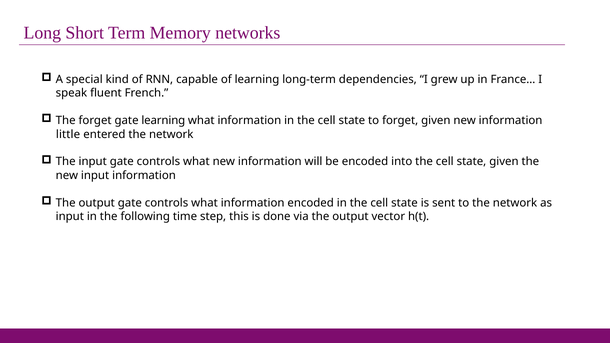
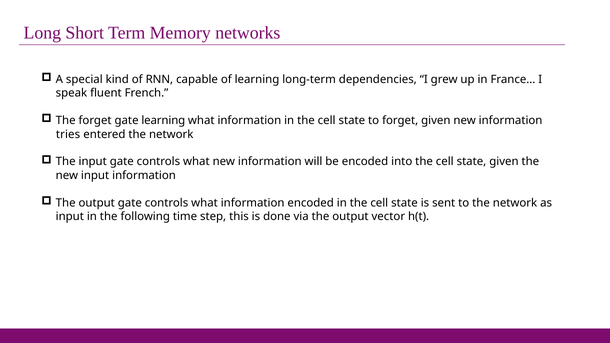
little: little -> tries (68, 134)
